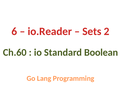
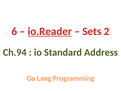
io.Reader underline: none -> present (50, 31)
Ch.60: Ch.60 -> Ch.94 (15, 52)
Boolean: Boolean -> Address (101, 52)
